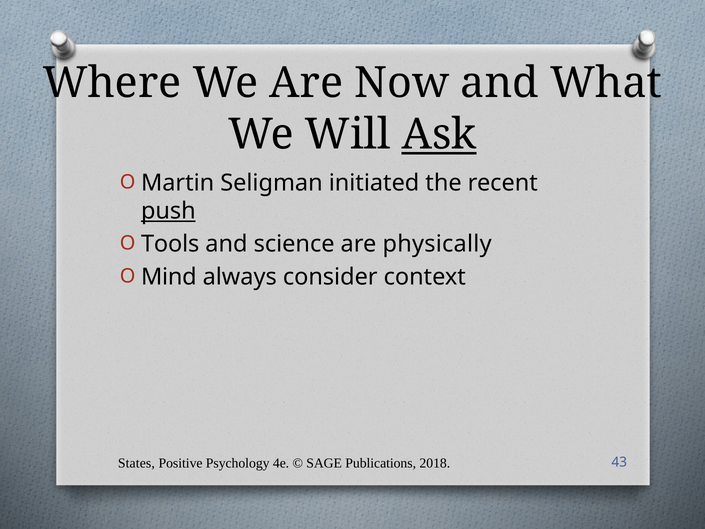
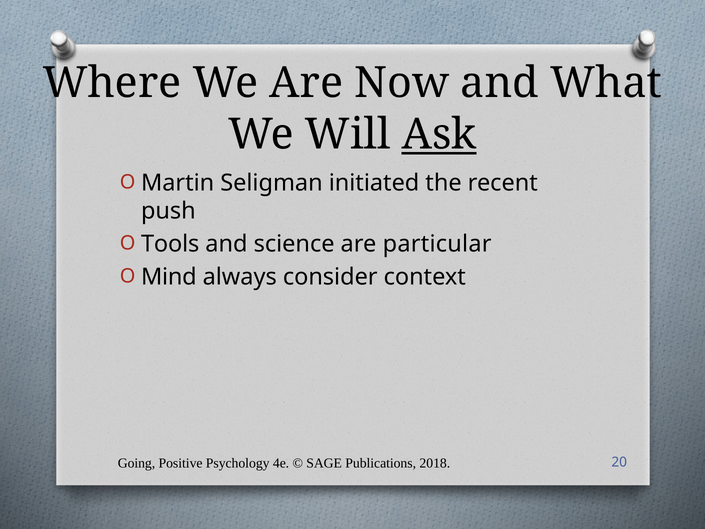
push underline: present -> none (168, 211)
physically: physically -> particular (437, 244)
States: States -> Going (136, 463)
43: 43 -> 20 (619, 462)
